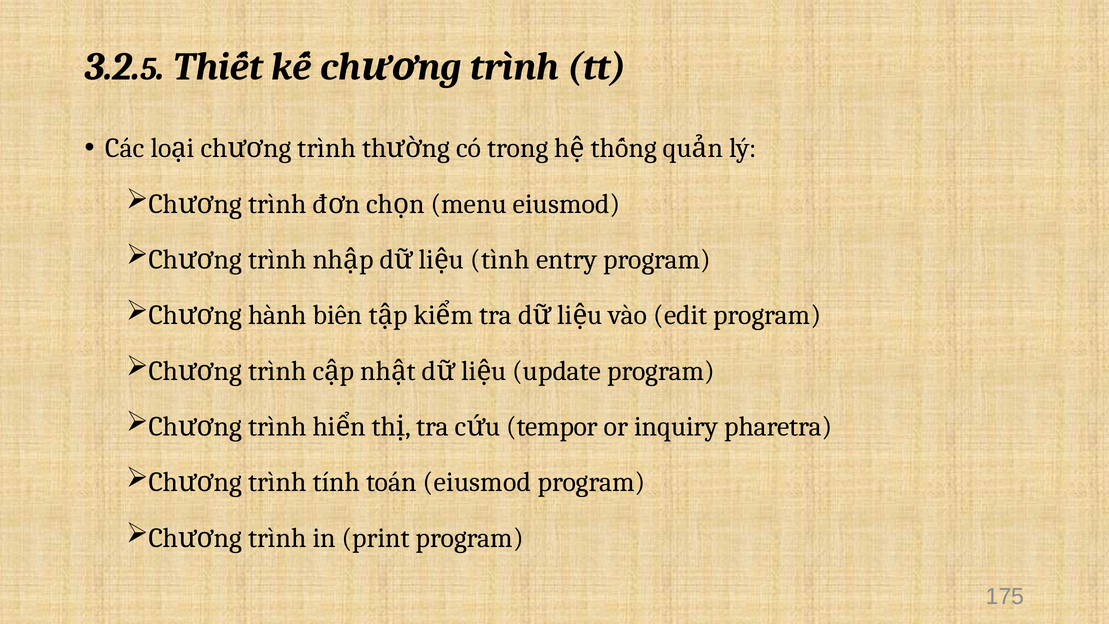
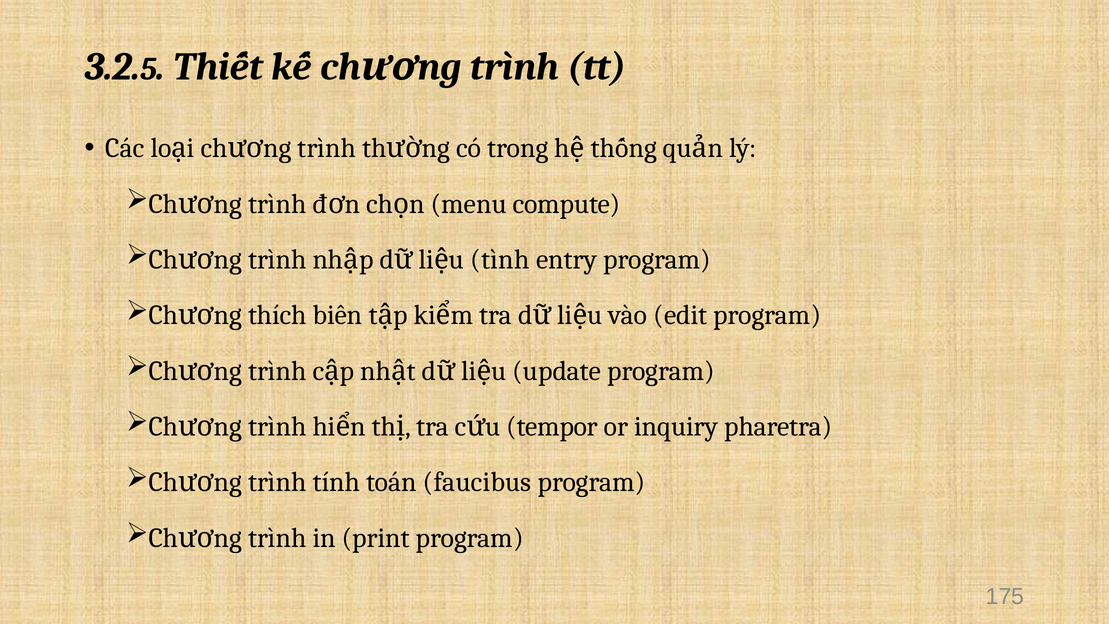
menu eiusmod: eiusmod -> compute (567, 204)
hành: hành -> thích (277, 315)
toán eiusmod: eiusmod -> faucibus (477, 482)
